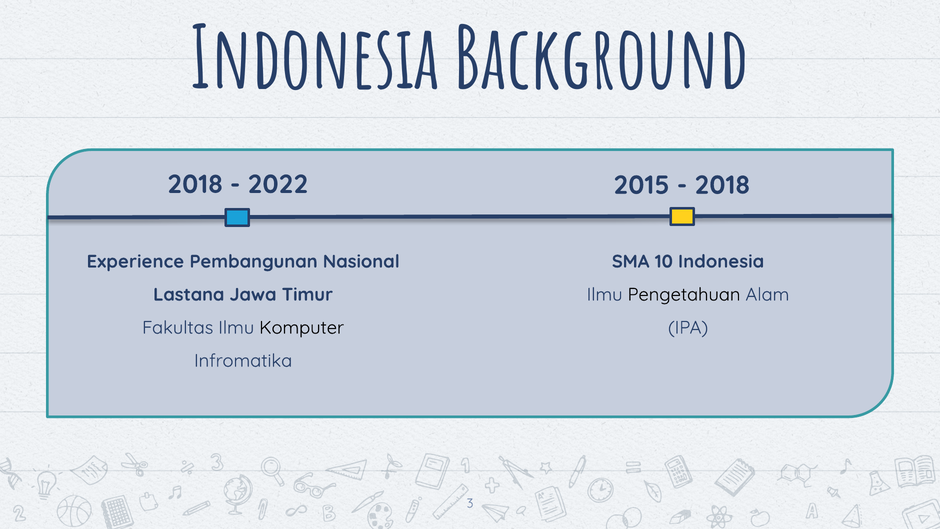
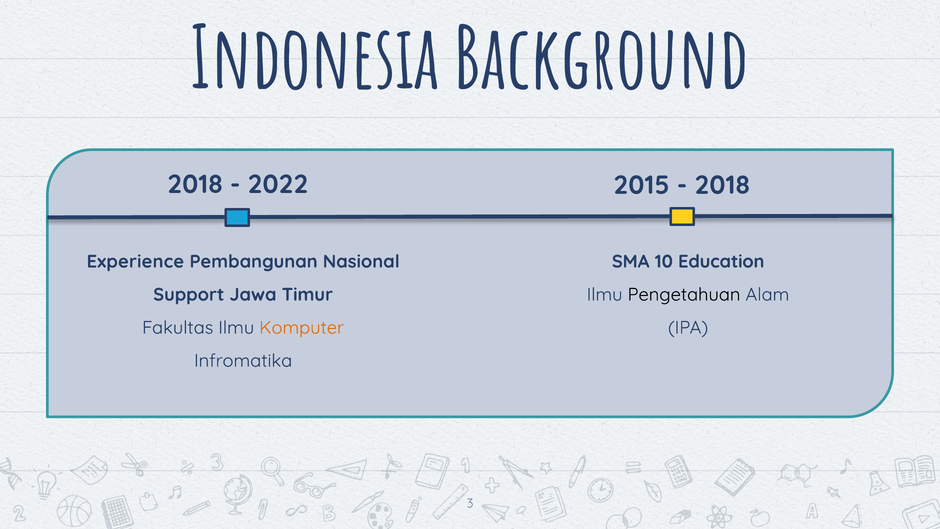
10 Indonesia: Indonesia -> Education (721, 261)
Lastana: Lastana -> Support (189, 295)
Komputer colour: black -> orange (302, 328)
